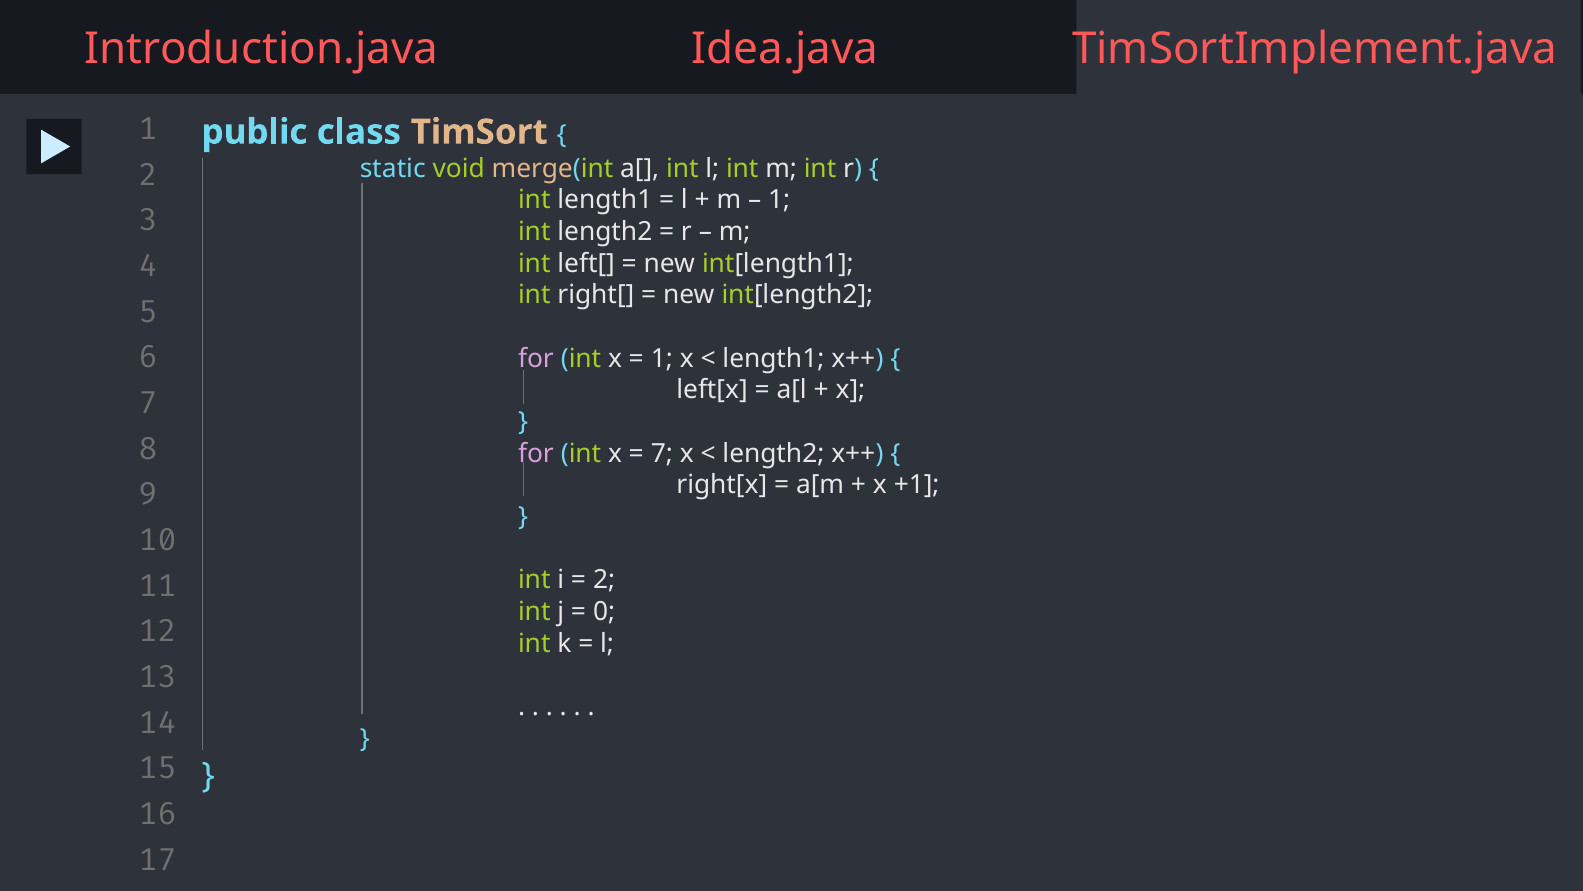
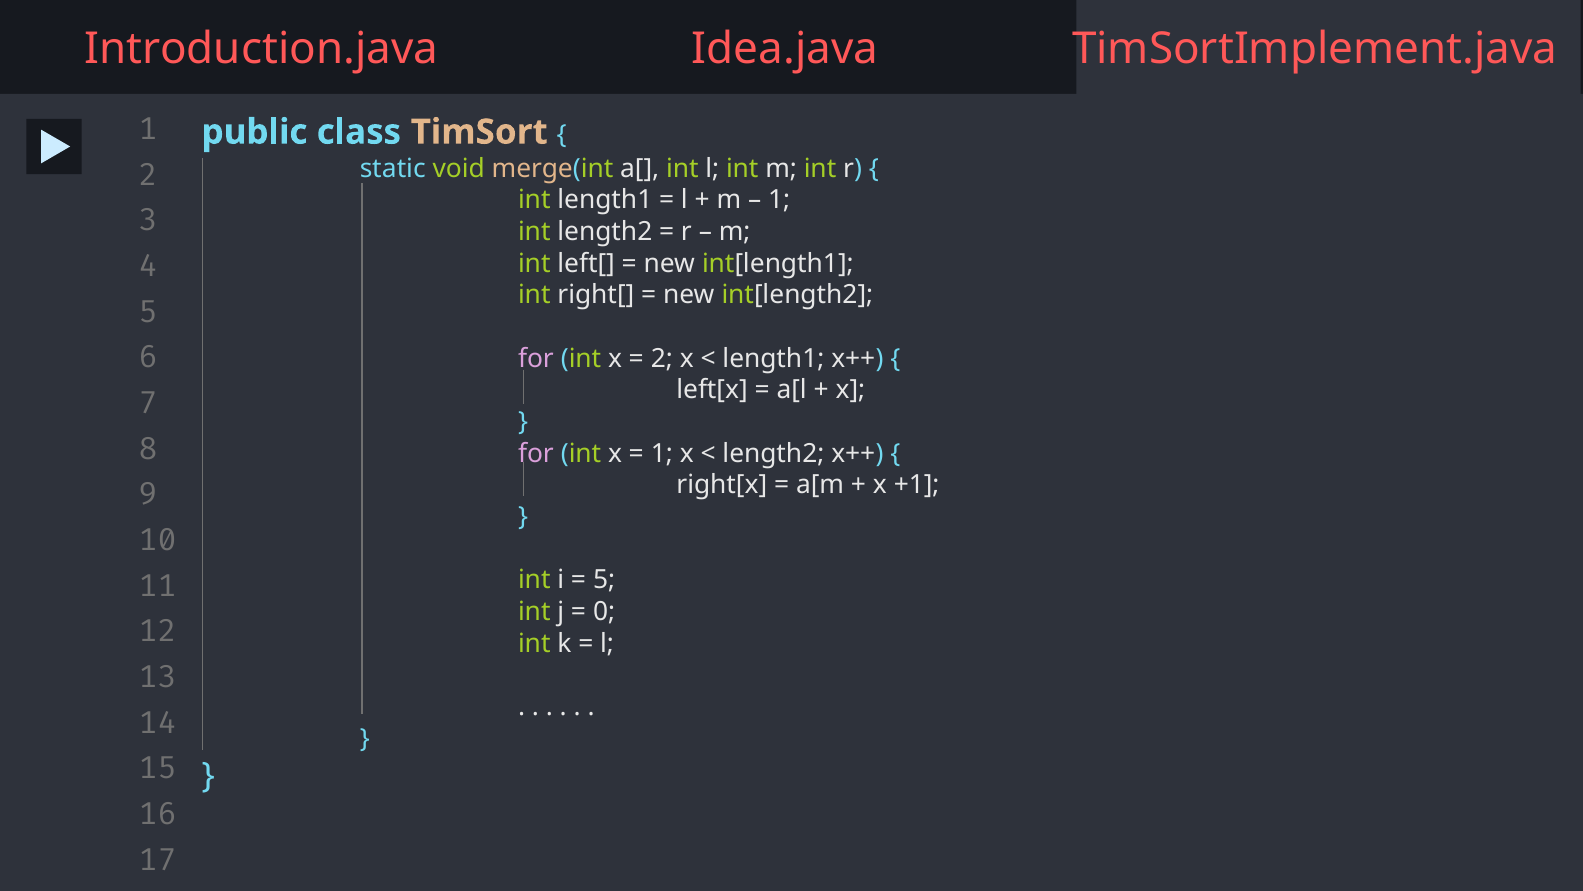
1: 1 -> 2 (662, 358)
7: 7 -> 1 (662, 453)
2: 2 -> 5 (604, 580)
